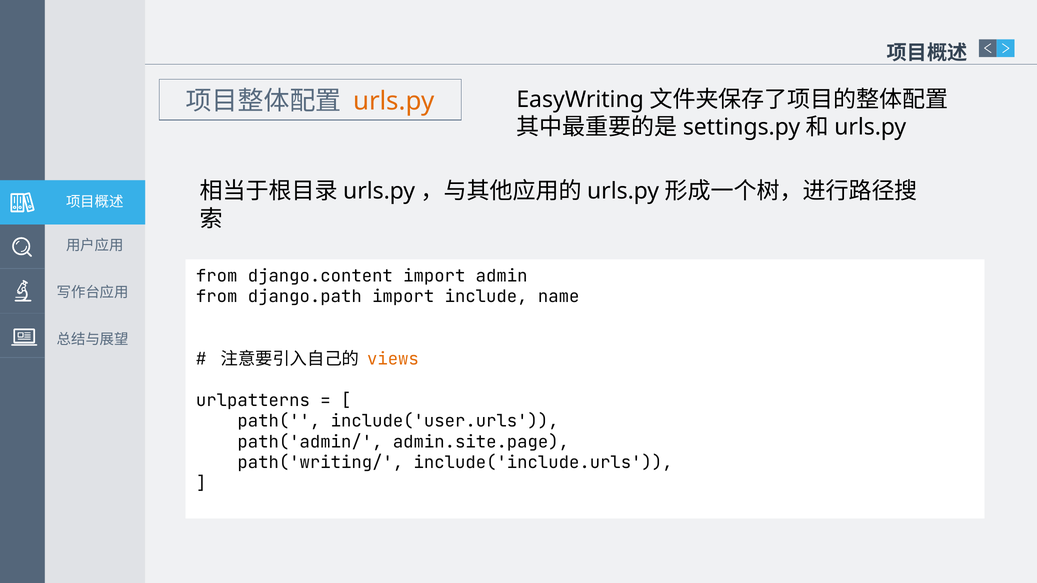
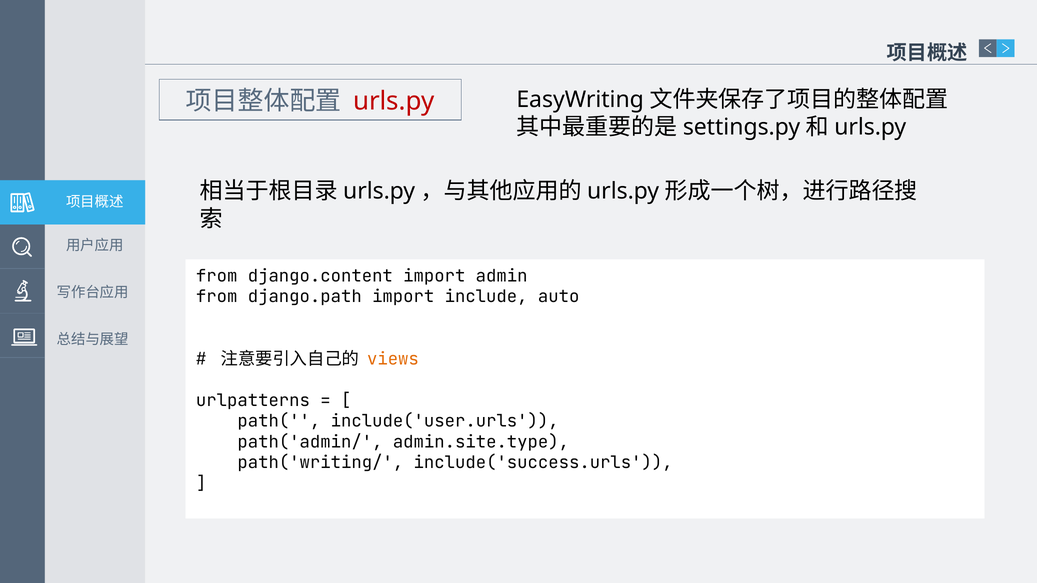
urls.py colour: orange -> red (394, 101)
name: name -> auto (559, 297)
admin.site.page: admin.site.page -> admin.site.type (481, 442)
include('include.urls: include('include.urls -> include('success.urls (543, 463)
